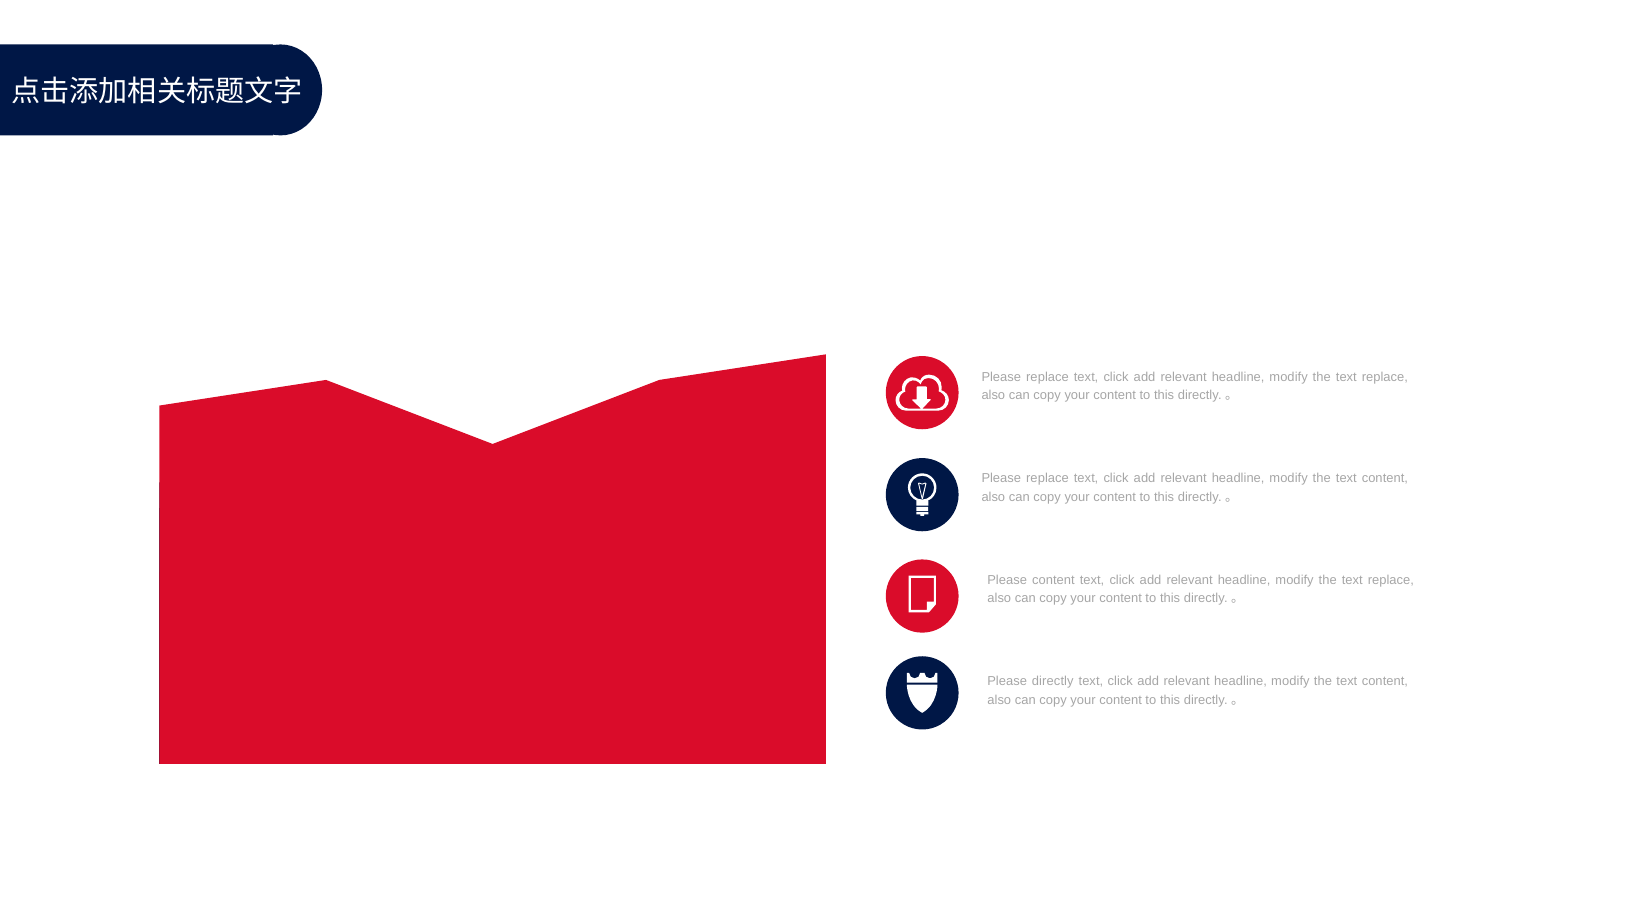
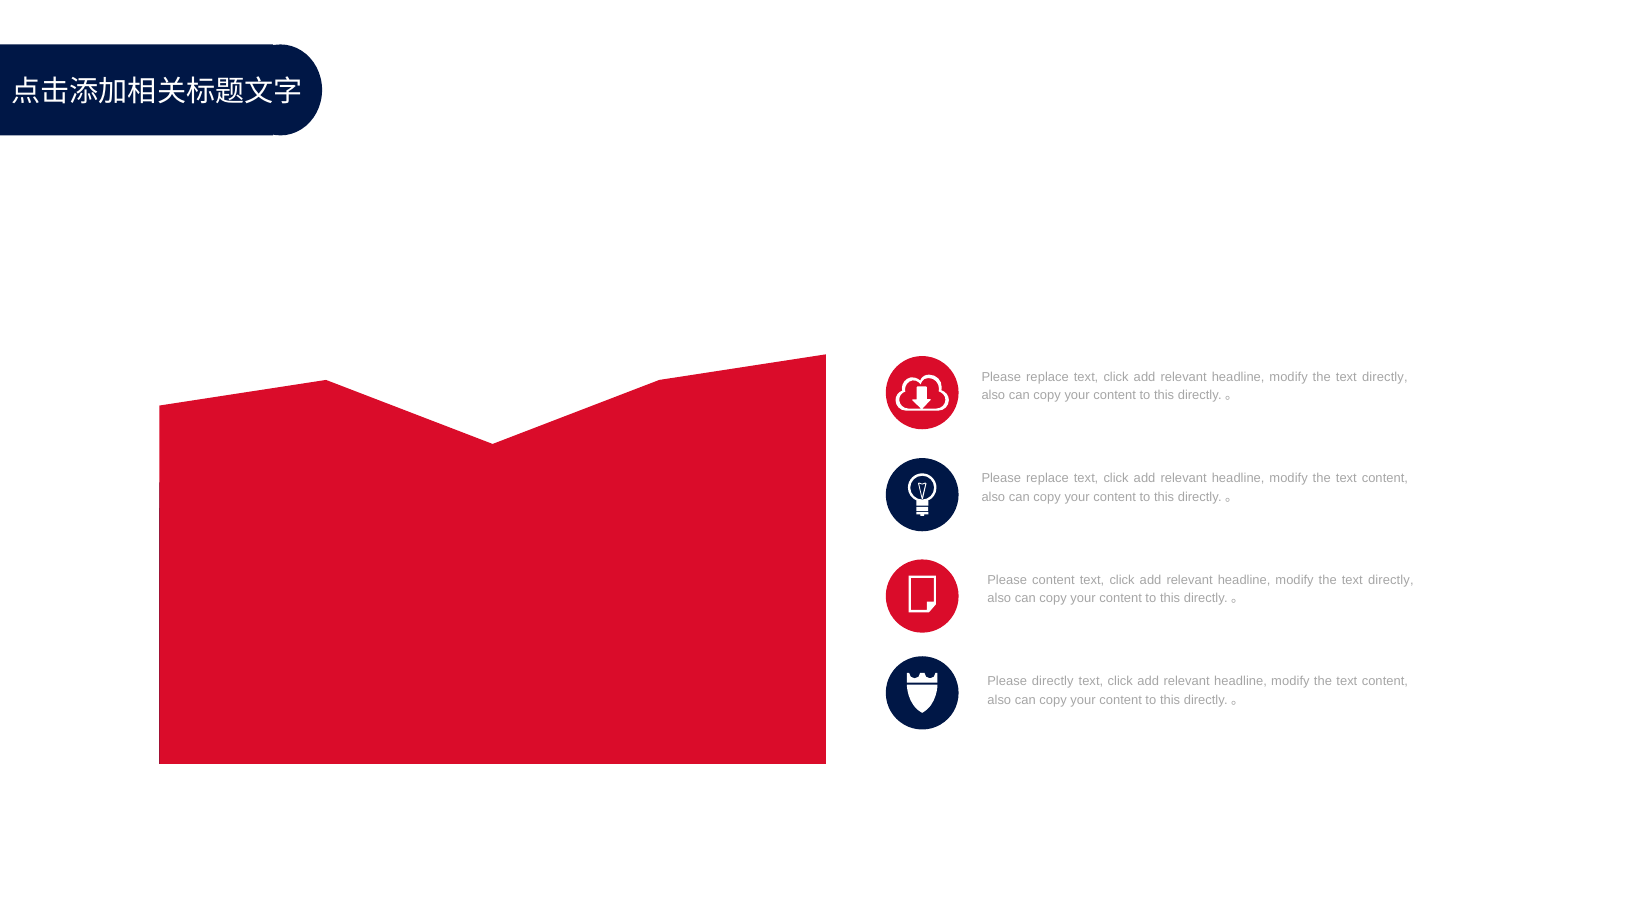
replace: replace -> directly (1385, 377)
replace: replace -> directly (1391, 580)
